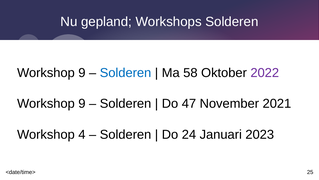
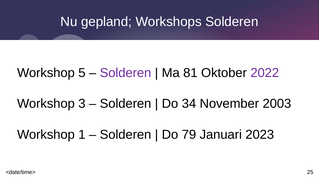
9: 9 -> 5 (82, 73)
Solderen colour: blue -> purple (126, 73)
58: 58 -> 81 (190, 73)
9: 9 -> 3 (82, 103)
47: 47 -> 34 (189, 103)
2021: 2021 -> 2003 (277, 103)
4: 4 -> 1 (82, 134)
24: 24 -> 79 (189, 134)
